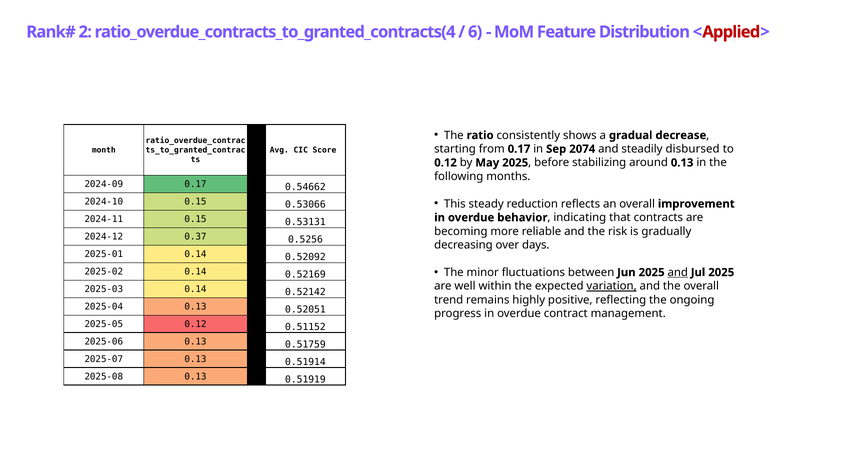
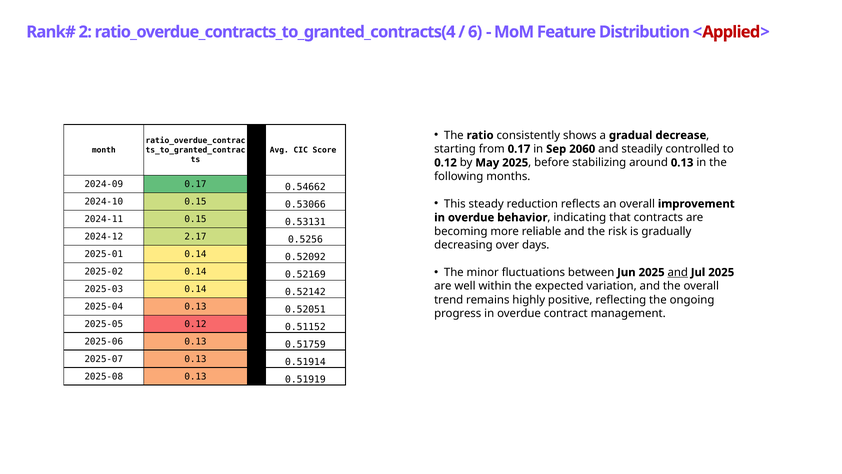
2074: 2074 -> 2060 (582, 149)
disbursed: disbursed -> controlled (693, 149)
0.37: 0.37 -> 2.17 (195, 237)
variation underline: present -> none (612, 286)
